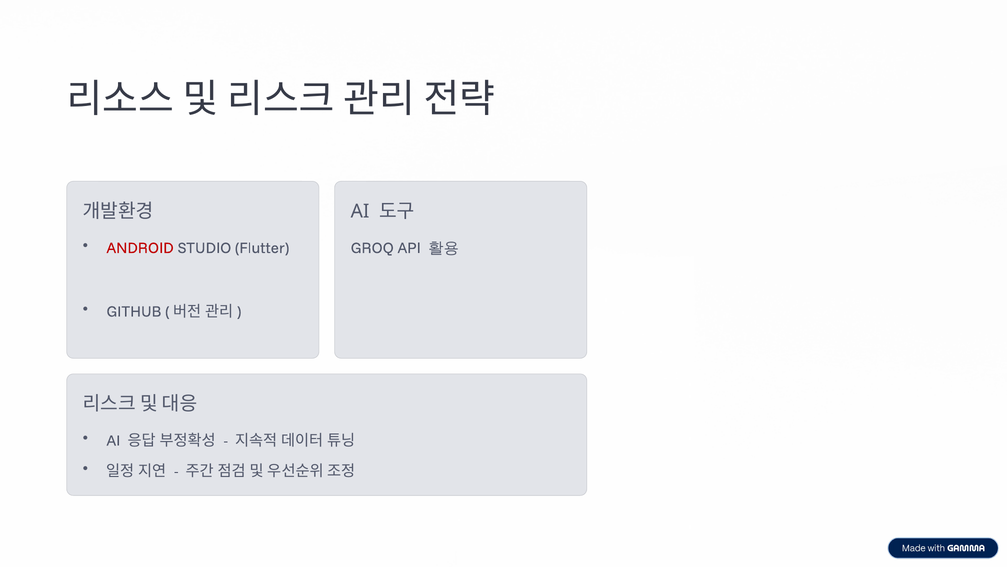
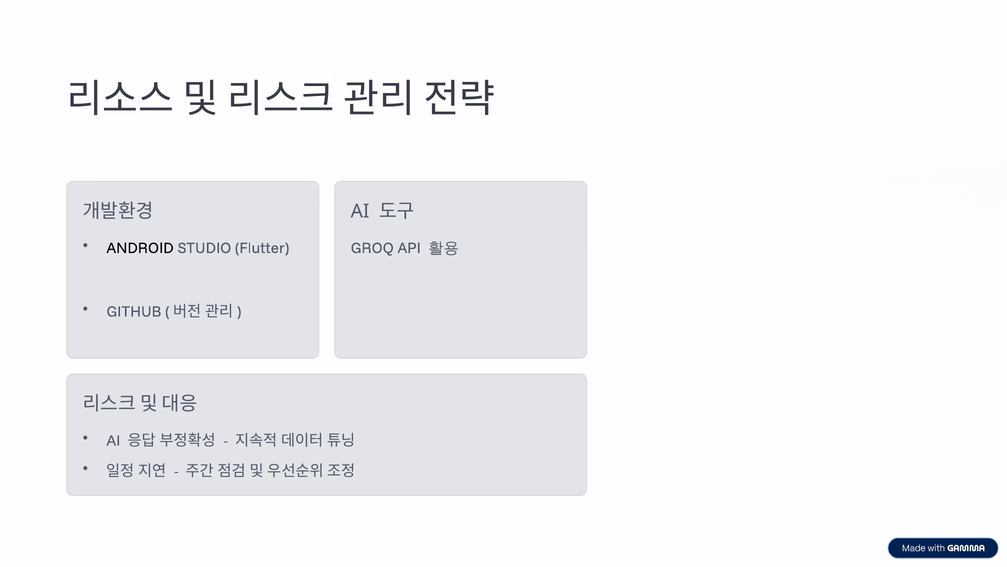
ANDROID colour: red -> black (140, 248)
